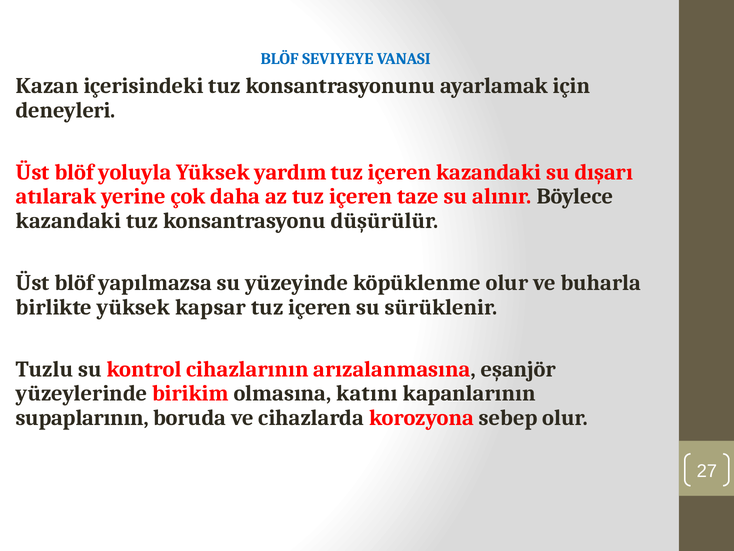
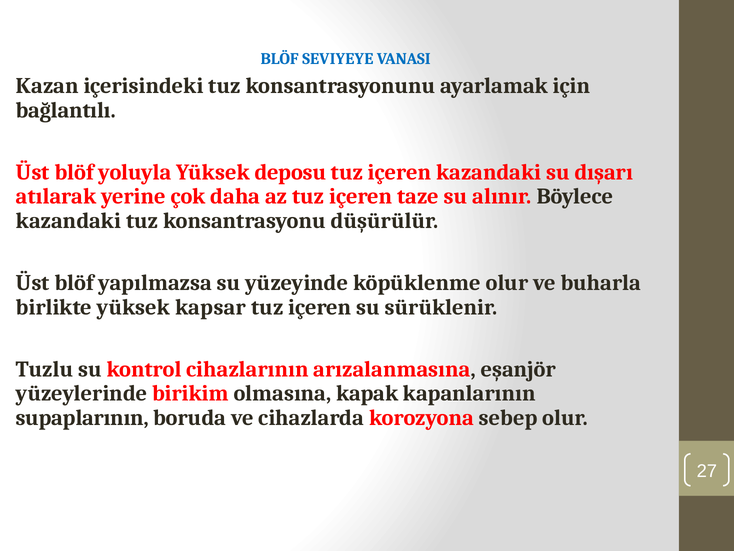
deneyleri: deneyleri -> bağlantılı (66, 110)
yardım: yardım -> deposu (290, 172)
katını: katını -> kapak (367, 393)
